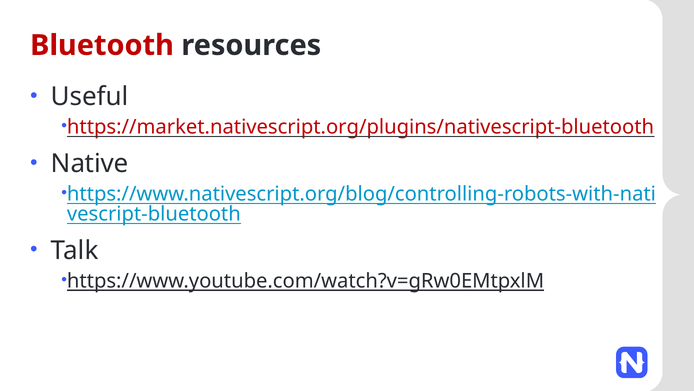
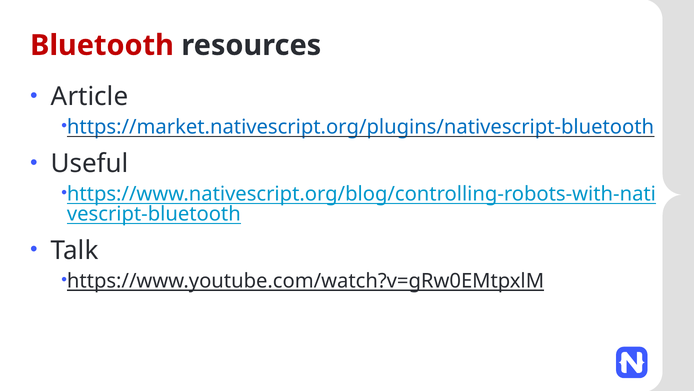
Useful: Useful -> Article (90, 97)
https://market.nativescript.org/plugins/nativescript-bluetooth colour: red -> blue (361, 127)
Native: Native -> Useful (90, 163)
